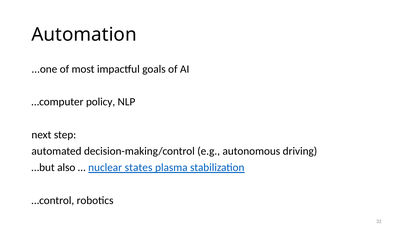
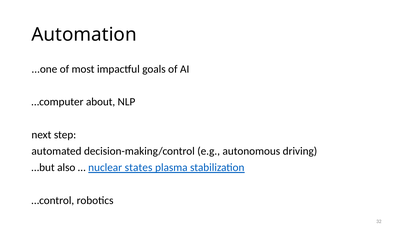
policy: policy -> about (101, 102)
